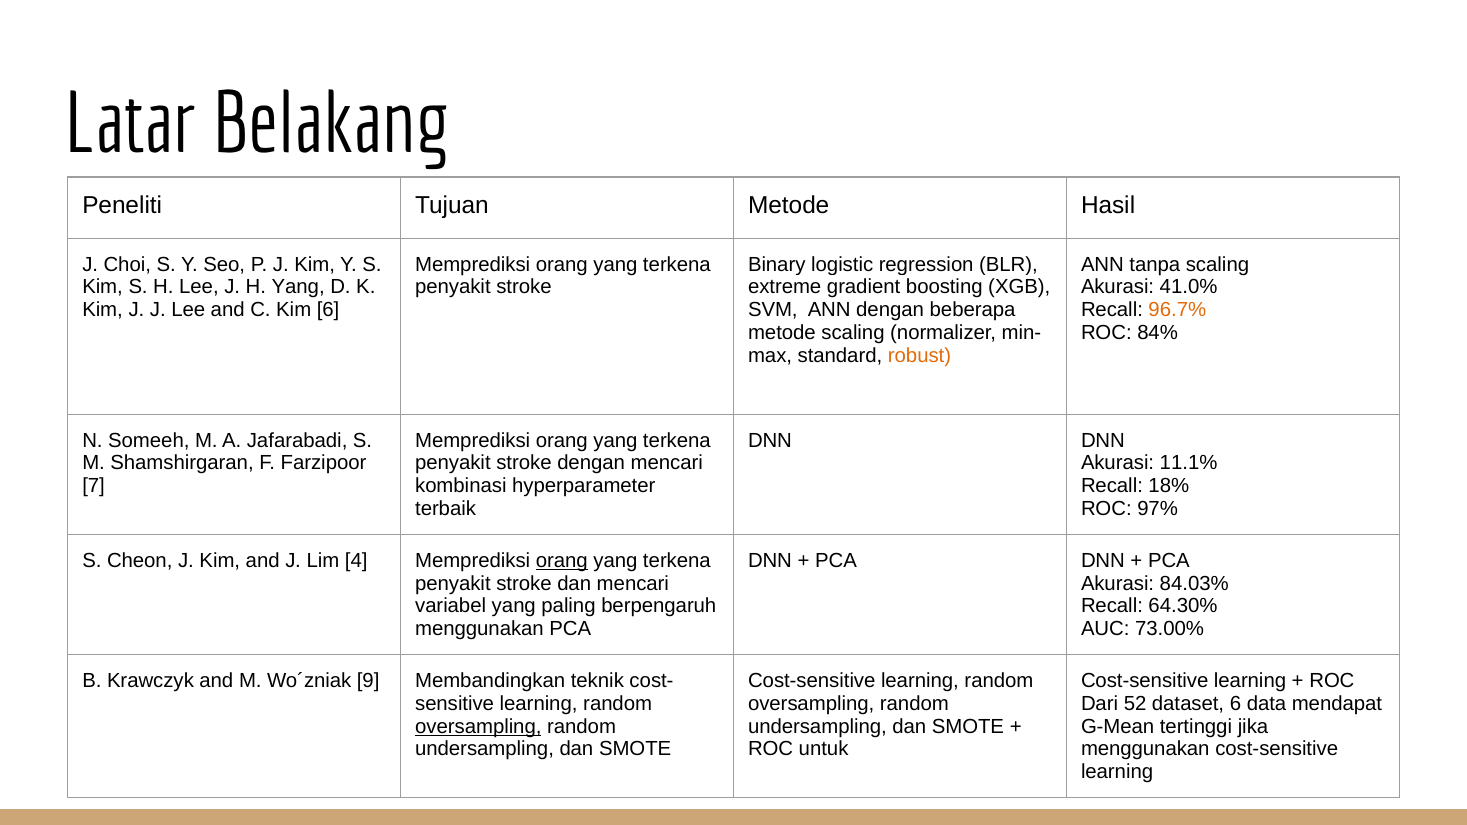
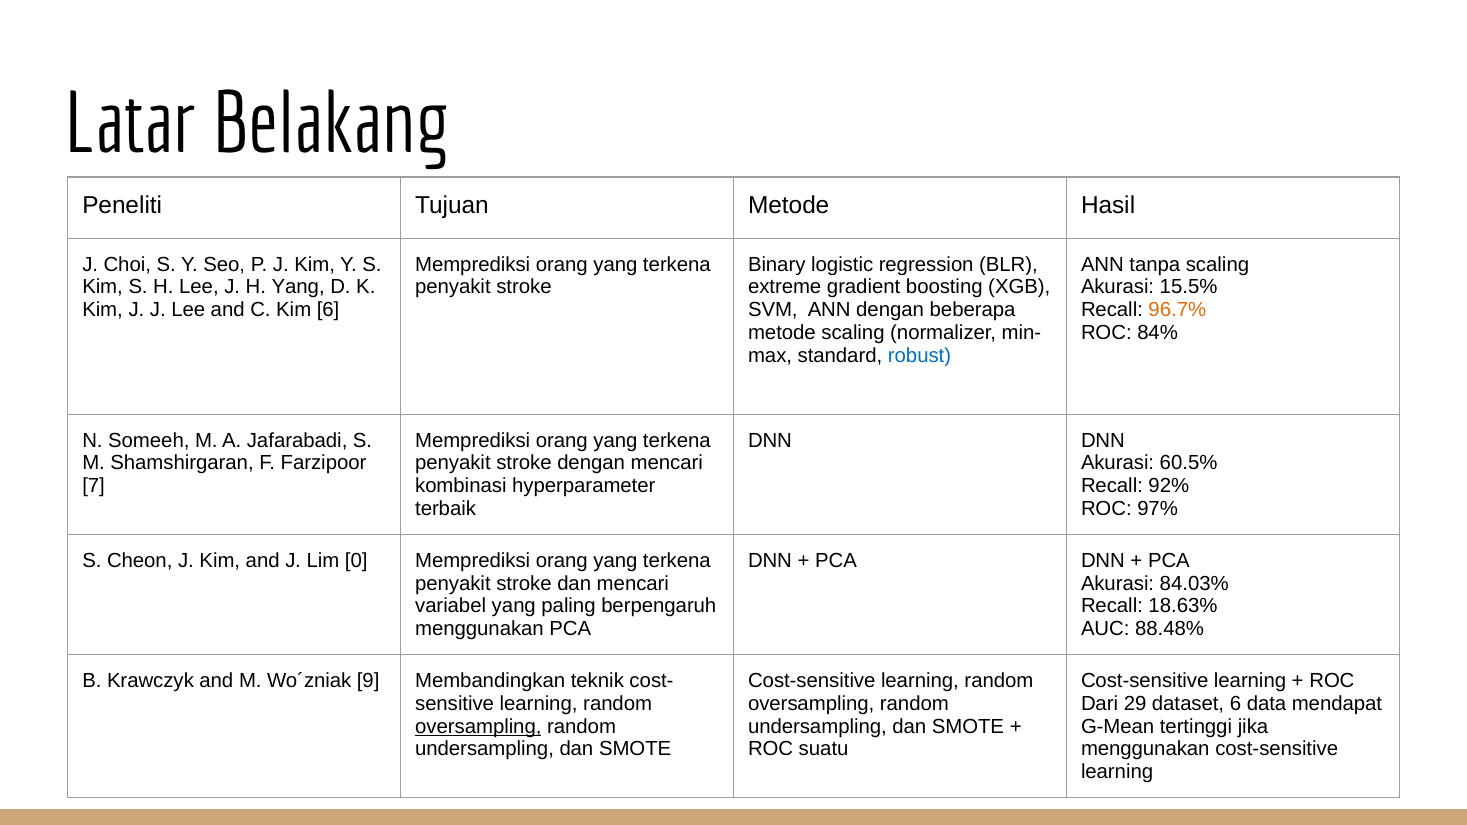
41.0%: 41.0% -> 15.5% (1189, 287)
robust colour: orange -> blue (920, 356)
11.1%: 11.1% -> 60.5% (1189, 463)
18%: 18% -> 92% (1169, 486)
4: 4 -> 0 (356, 561)
orang underline: present -> none (562, 561)
64.30%: 64.30% -> 18.63% (1183, 606)
73.00%: 73.00% -> 88.48% (1170, 629)
52: 52 -> 29 (1135, 704)
untuk: untuk -> suatu (824, 749)
